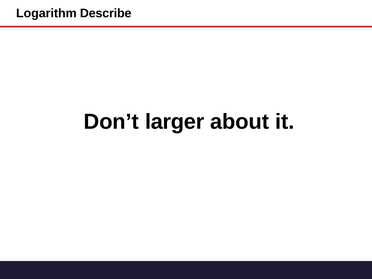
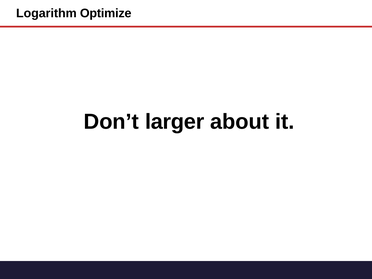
Describe: Describe -> Optimize (106, 13)
